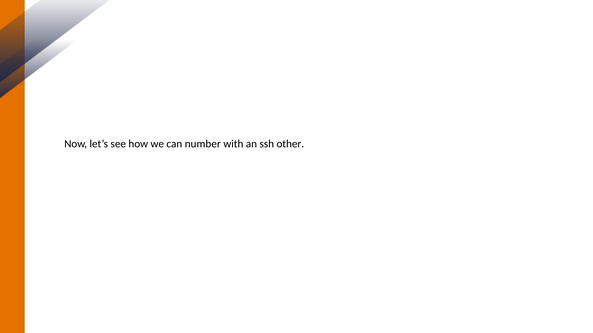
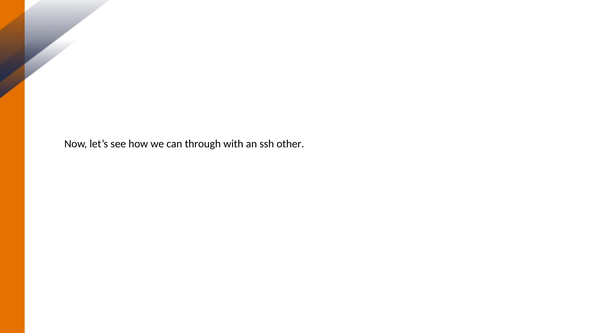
number: number -> through (203, 144)
